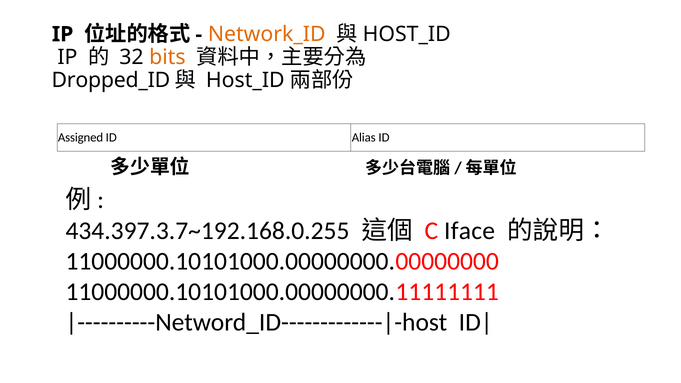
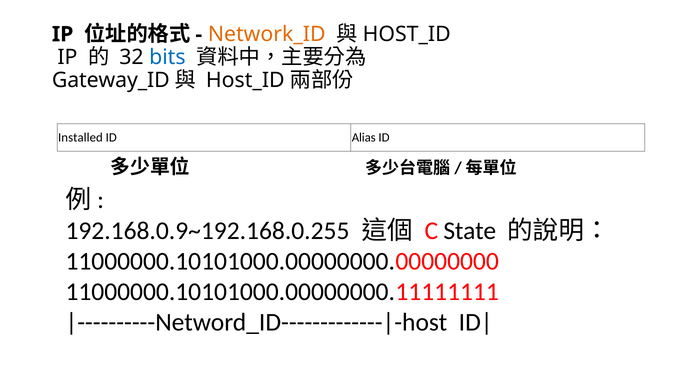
bits colour: orange -> blue (167, 57)
Dropped_ID: Dropped_ID -> Gateway_ID (111, 80)
Assigned: Assigned -> Installed (80, 138)
434.397.3.7~192.168.0.255: 434.397.3.7~192.168.0.255 -> 192.168.0.9~192.168.0.255 (207, 231)
Iface: Iface -> State (470, 231)
